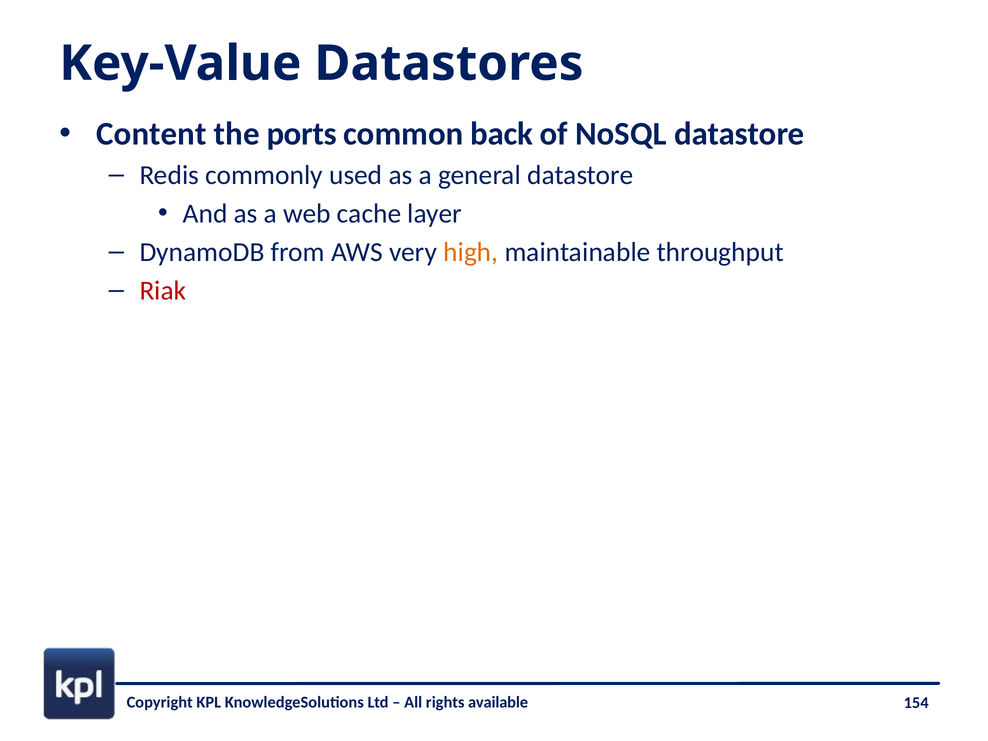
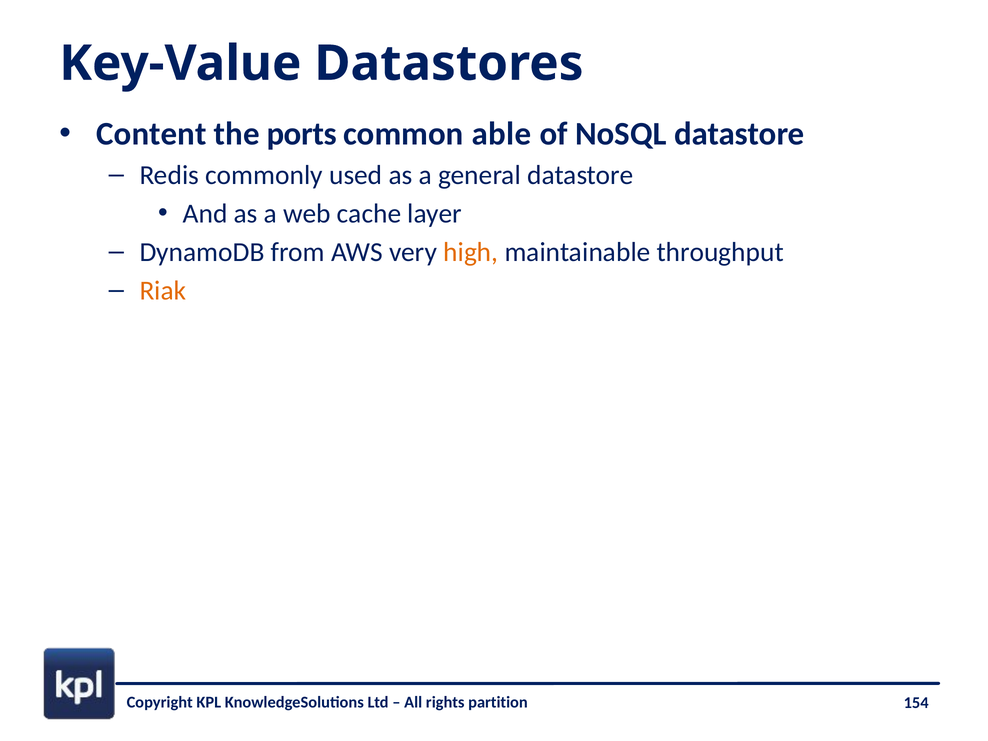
back: back -> able (501, 134)
Riak colour: red -> orange (163, 291)
available: available -> partition (498, 703)
